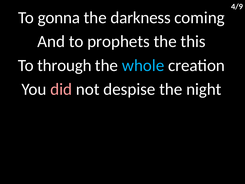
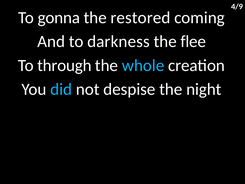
darkness: darkness -> restored (140, 18)
prophets: prophets -> darkness (118, 42)
this: this -> flee (193, 42)
did colour: pink -> light blue (61, 89)
